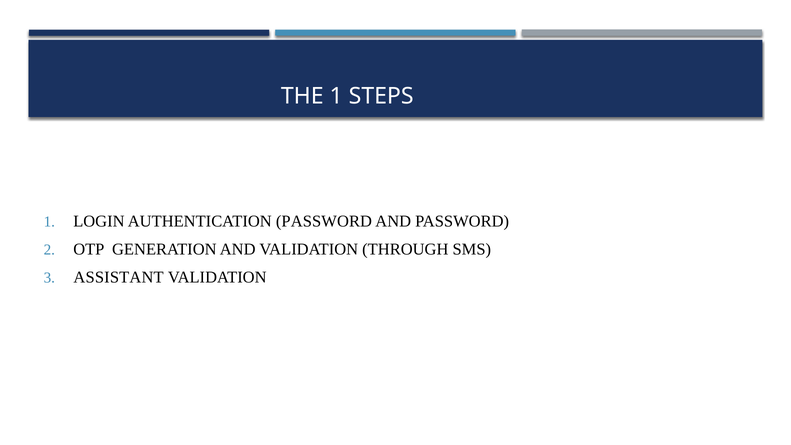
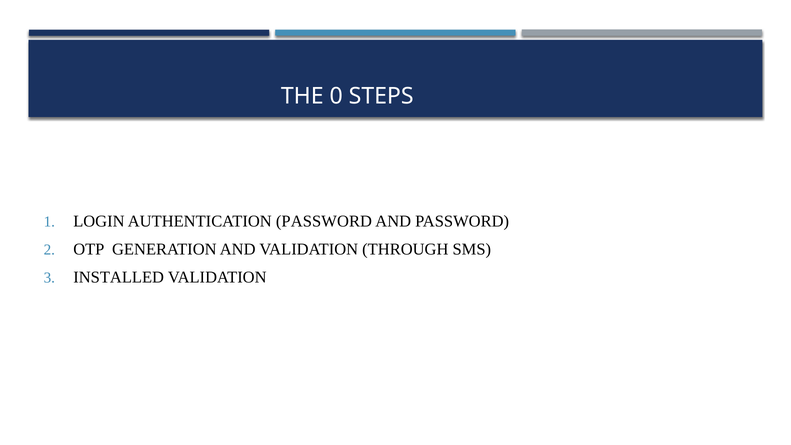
THE 1: 1 -> 0 (336, 96)
ASSISTANT: ASSISTANT -> INSTALLED (119, 277)
